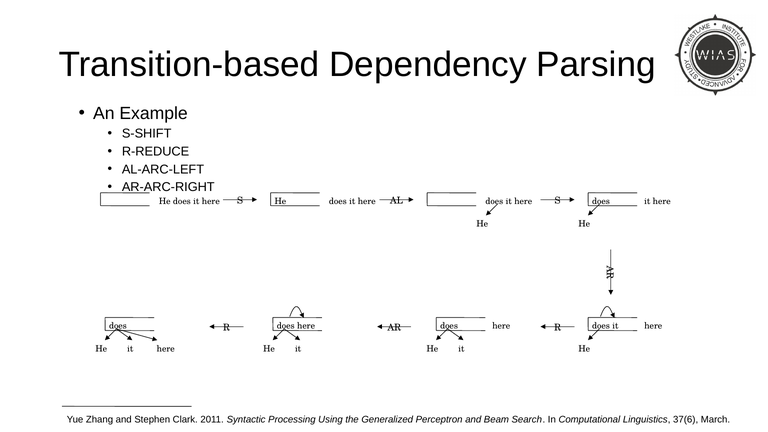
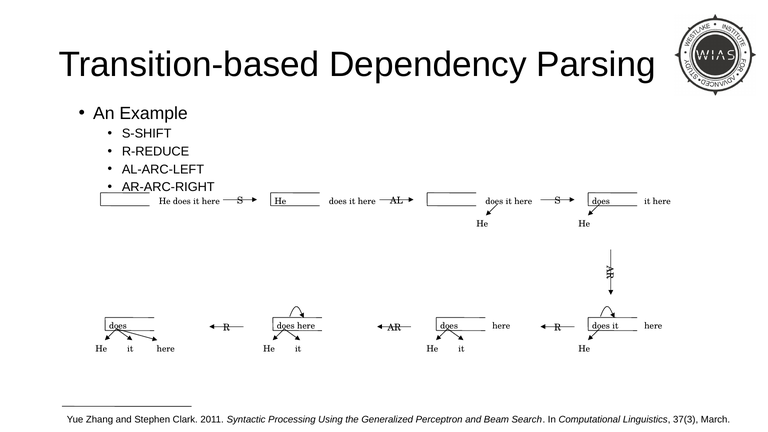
37(6: 37(6 -> 37(3 (686, 420)
